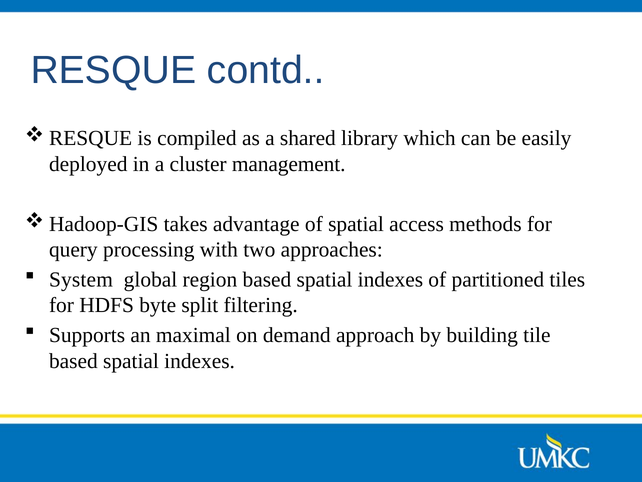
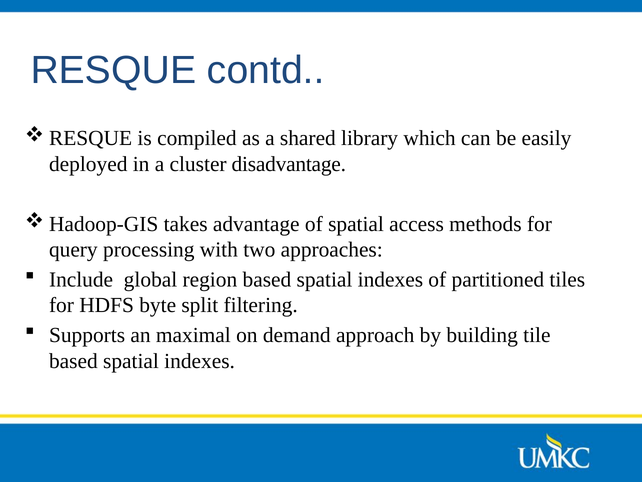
management: management -> disadvantage (289, 164)
System: System -> Include (81, 279)
